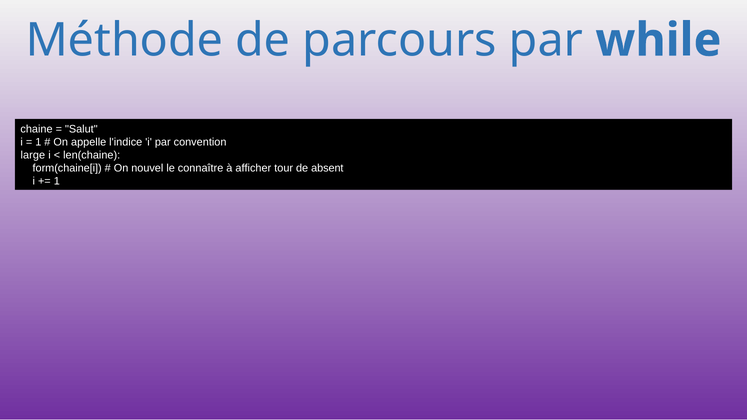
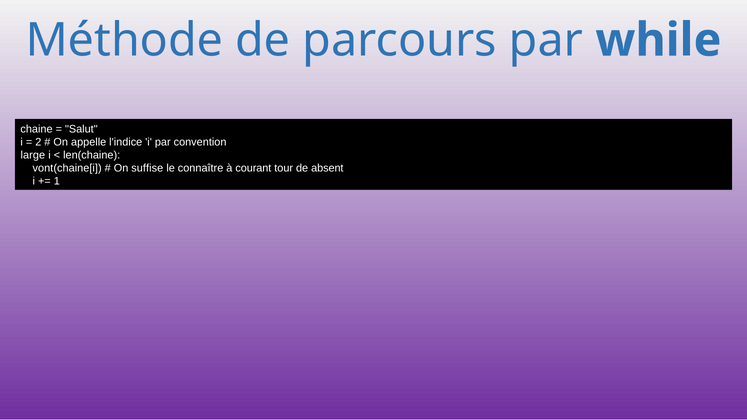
1: 1 -> 2 (38, 142)
form(chaine[i: form(chaine[i -> vont(chaine[i (67, 168)
nouvel: nouvel -> suffise (147, 168)
afficher: afficher -> courant (253, 168)
